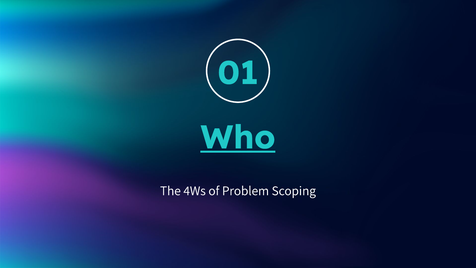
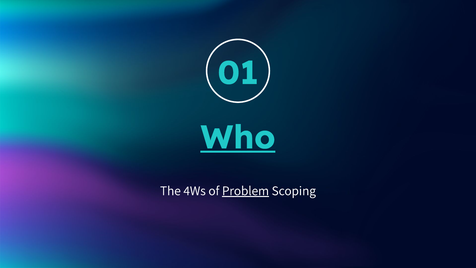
Problem underline: none -> present (246, 191)
